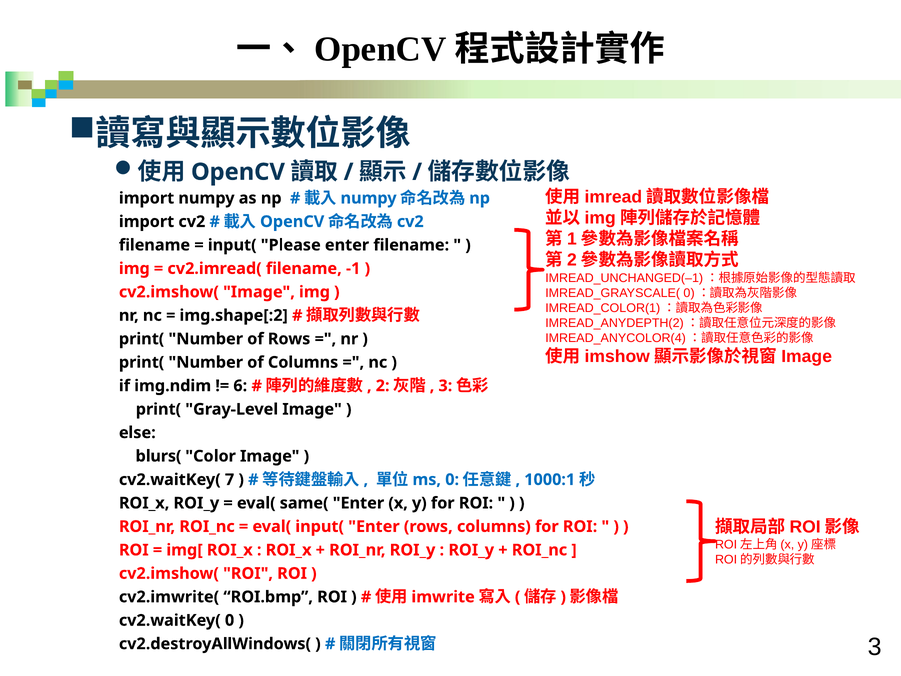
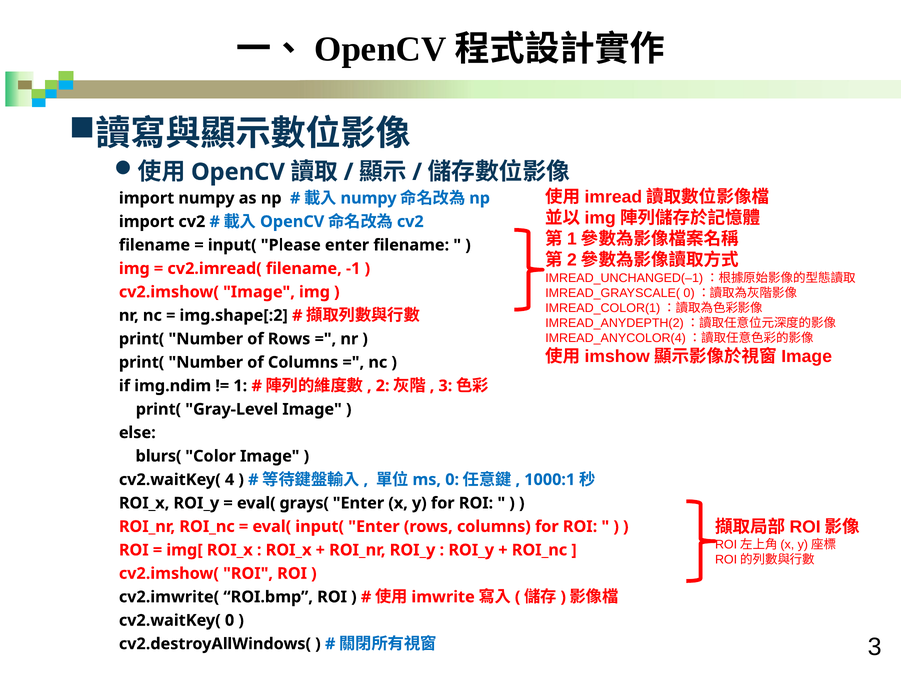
6: 6 -> 1 (240, 386)
7: 7 -> 4 (230, 479)
same(: same( -> grays( (304, 503)
